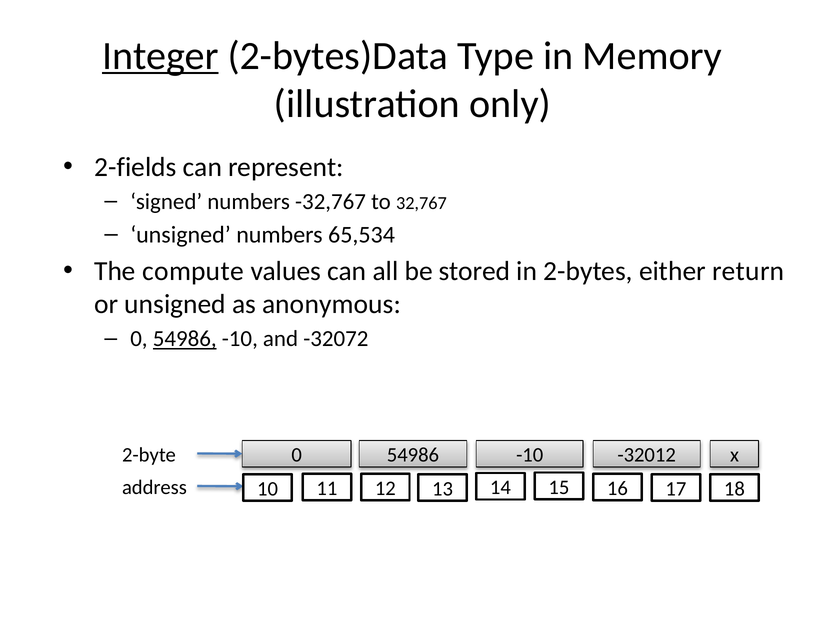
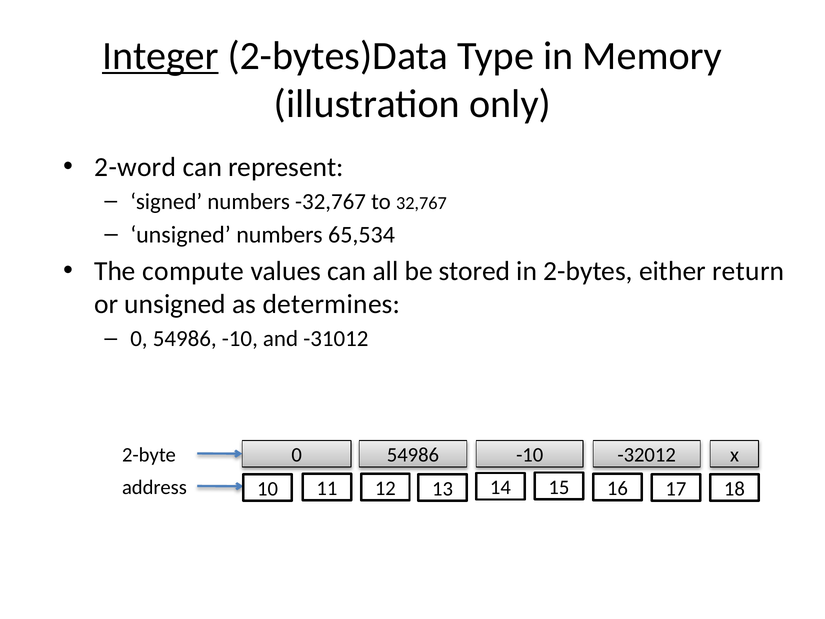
2-fields: 2-fields -> 2-word (135, 167)
anonymous: anonymous -> determines (331, 304)
54986 underline: present -> none (185, 339)
-32072: -32072 -> -31012 (336, 339)
